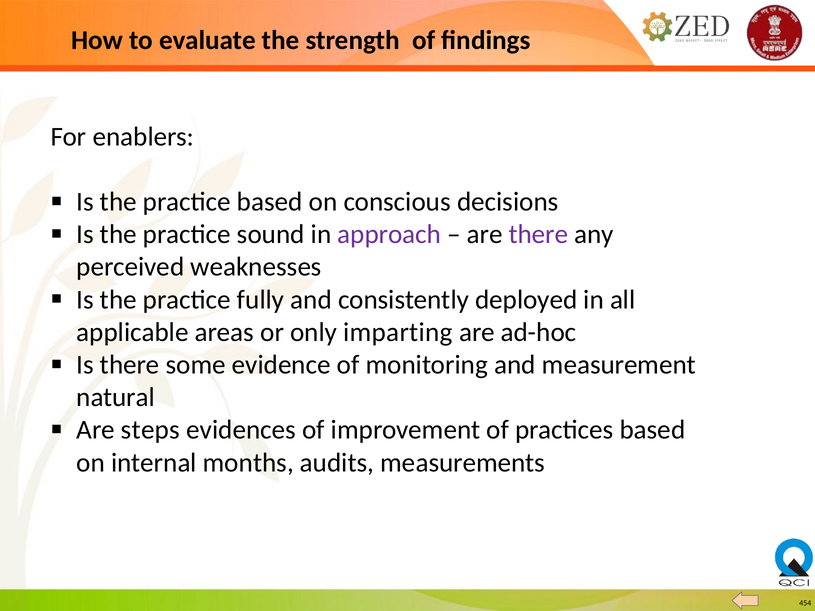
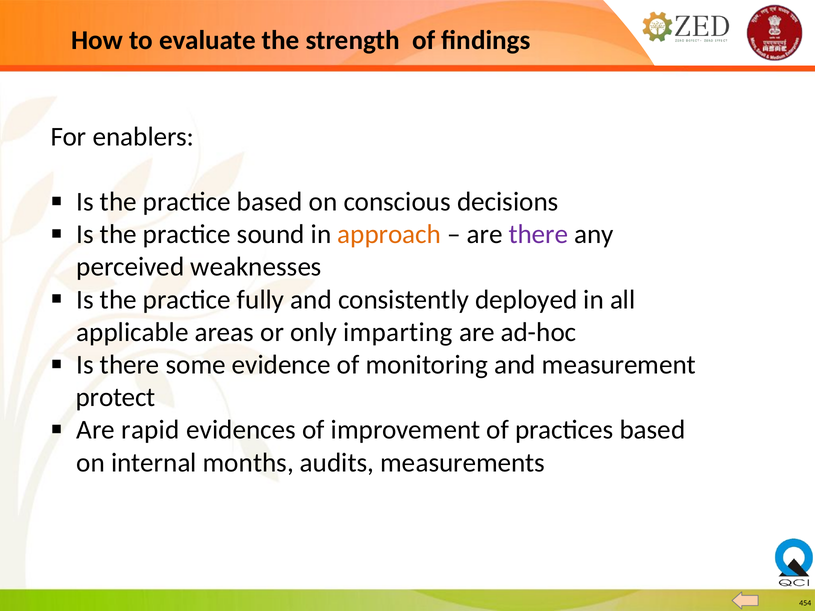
approach colour: purple -> orange (389, 235)
natural: natural -> protect (116, 398)
steps: steps -> rapid (150, 430)
